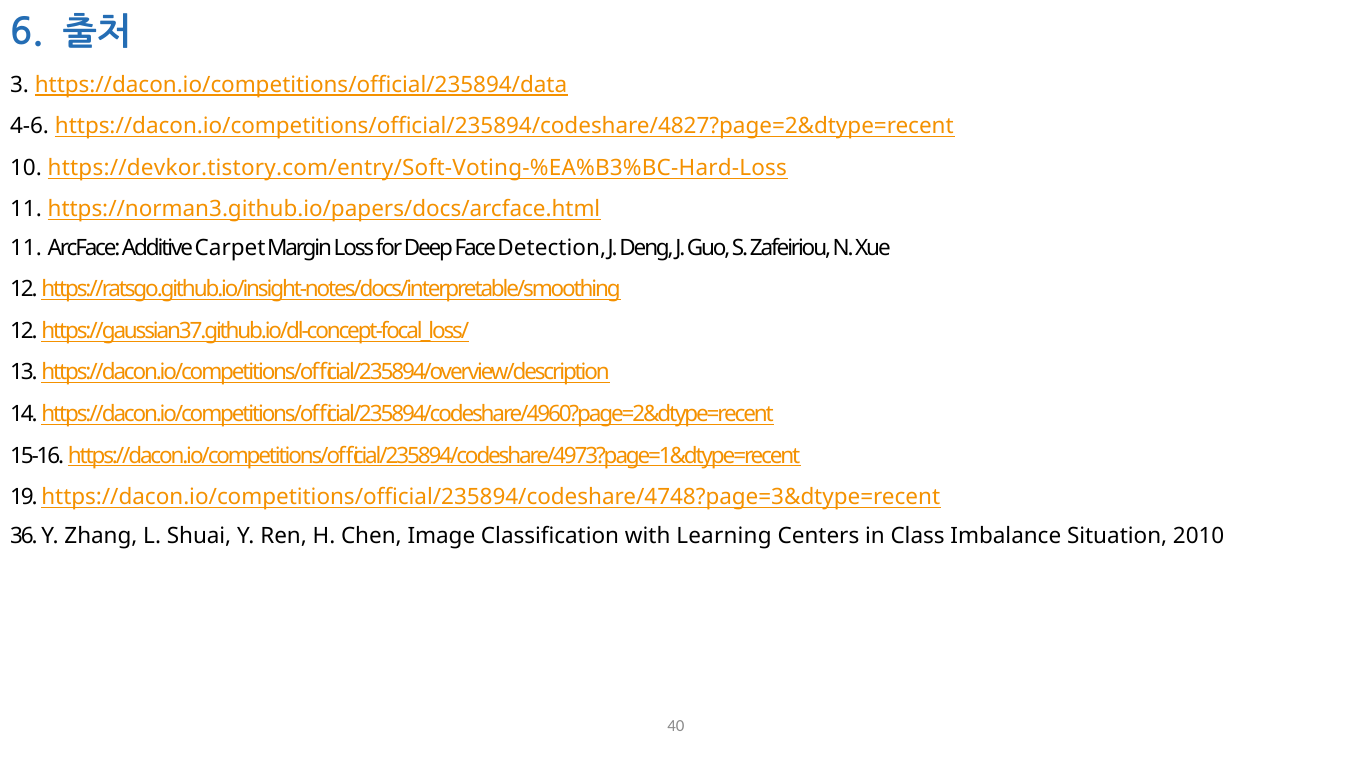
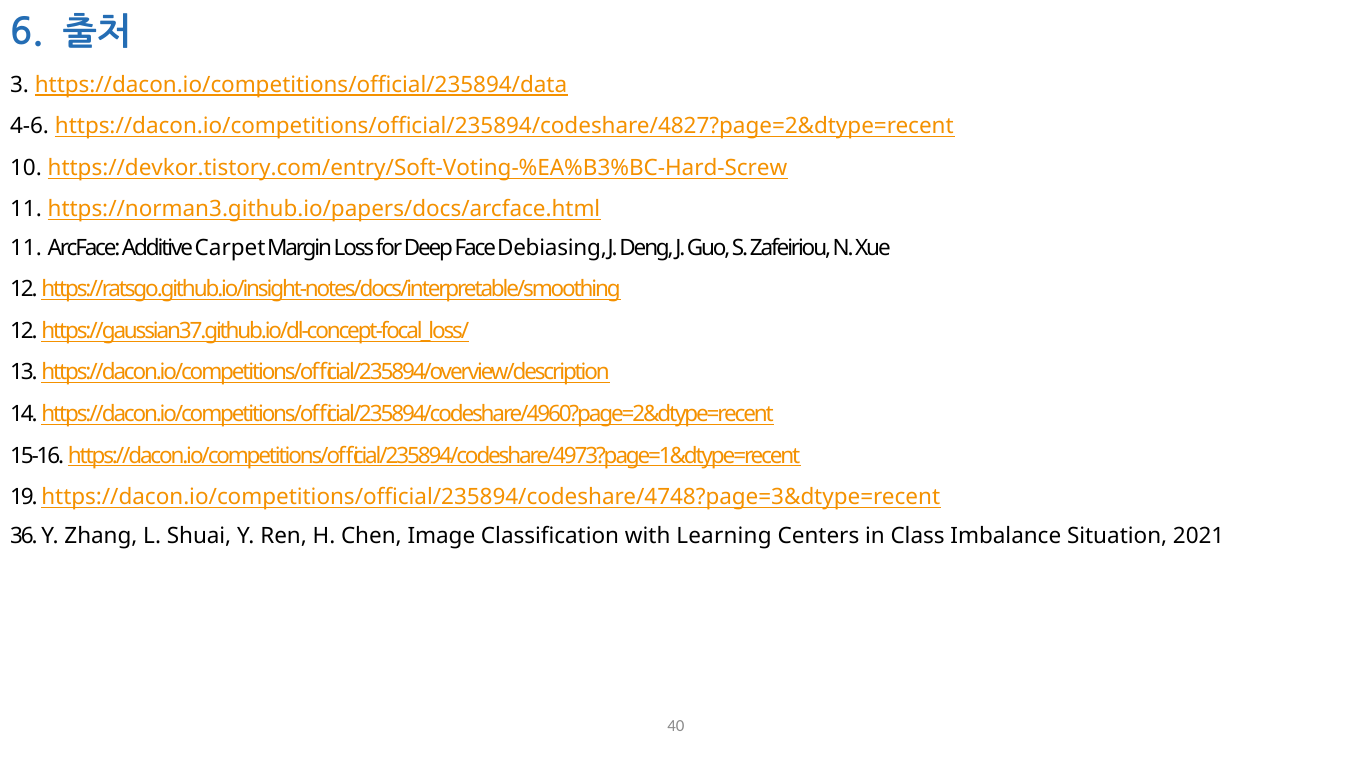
https://devkor.tistory.com/entry/Soft-Voting-%EA%B3%BC-Hard-Loss: https://devkor.tistory.com/entry/Soft-Voting-%EA%B3%BC-Hard-Loss -> https://devkor.tistory.com/entry/Soft-Voting-%EA%B3%BC-Hard-Screw (417, 168)
Detection: Detection -> Debiasing (552, 249)
2010: 2010 -> 2021 (1199, 536)
